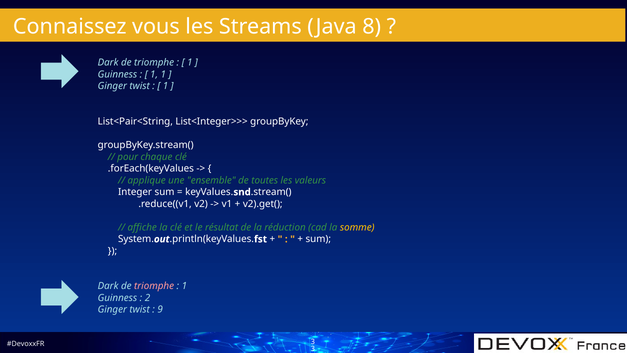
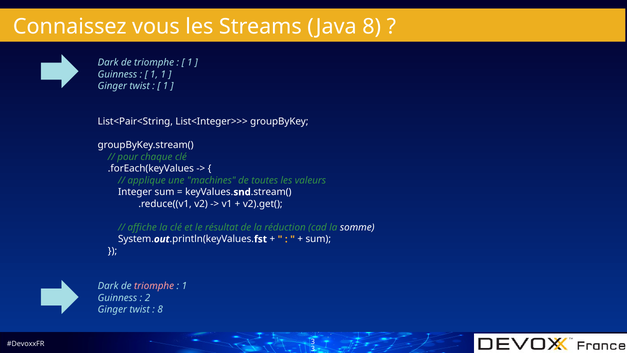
ensemble: ensemble -> machines (211, 180)
somme colour: yellow -> white (357, 227)
9: 9 -> 8 (160, 309)
